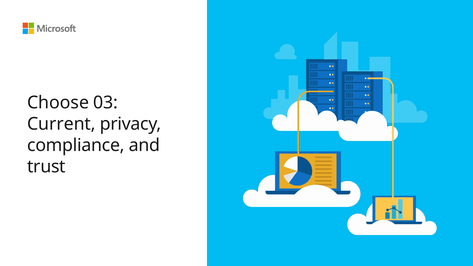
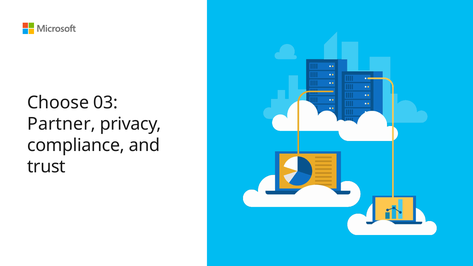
Current: Current -> Partner (61, 124)
